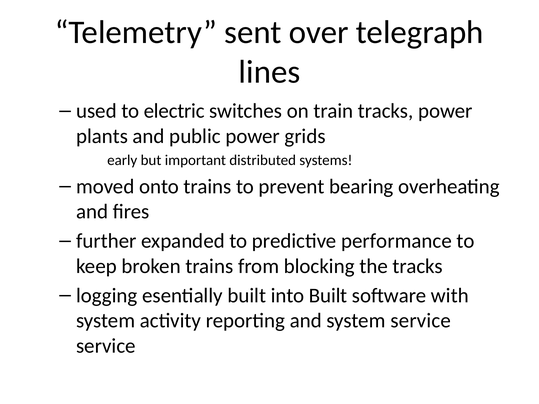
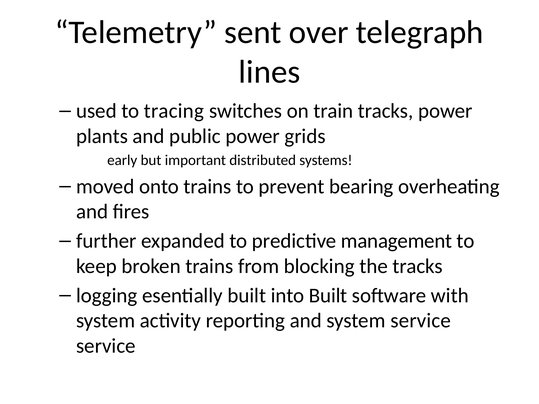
electric: electric -> tracing (174, 111)
performance: performance -> management (397, 241)
